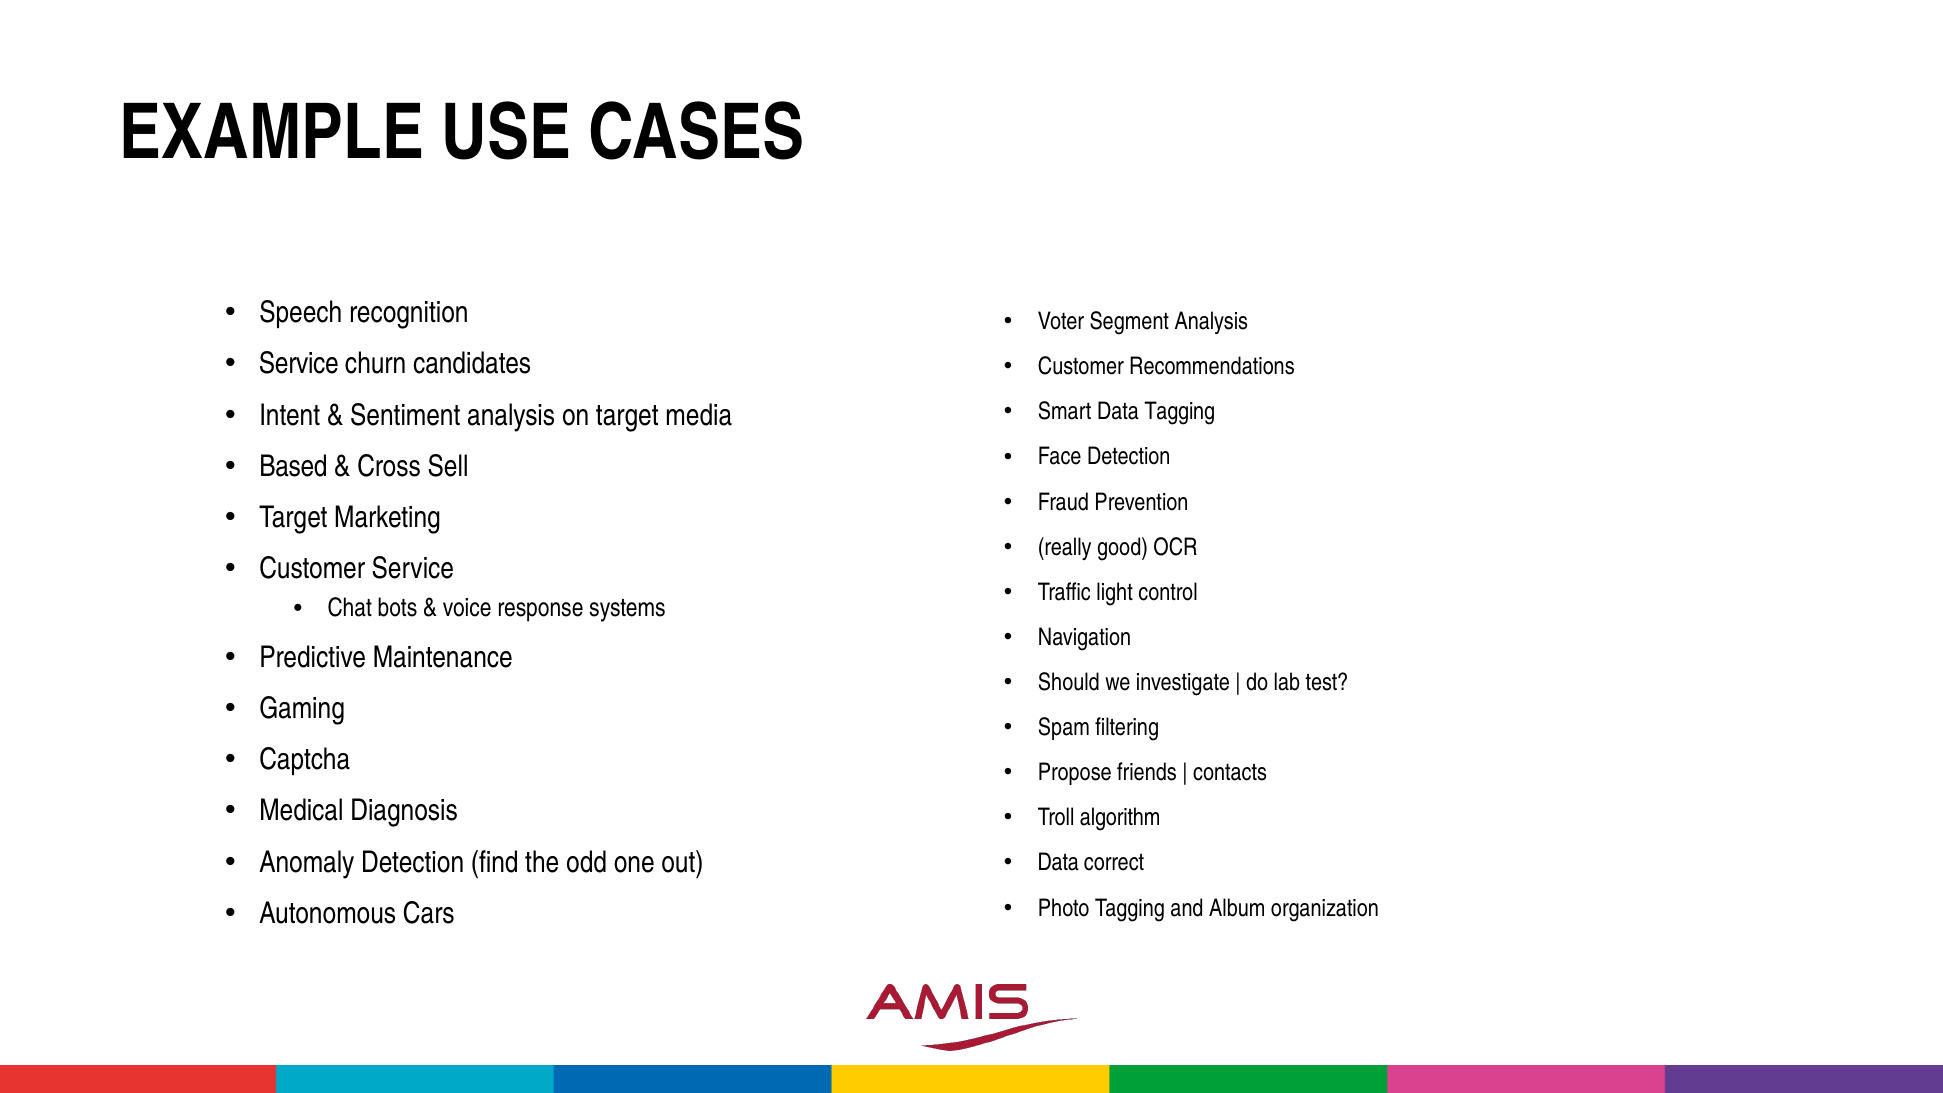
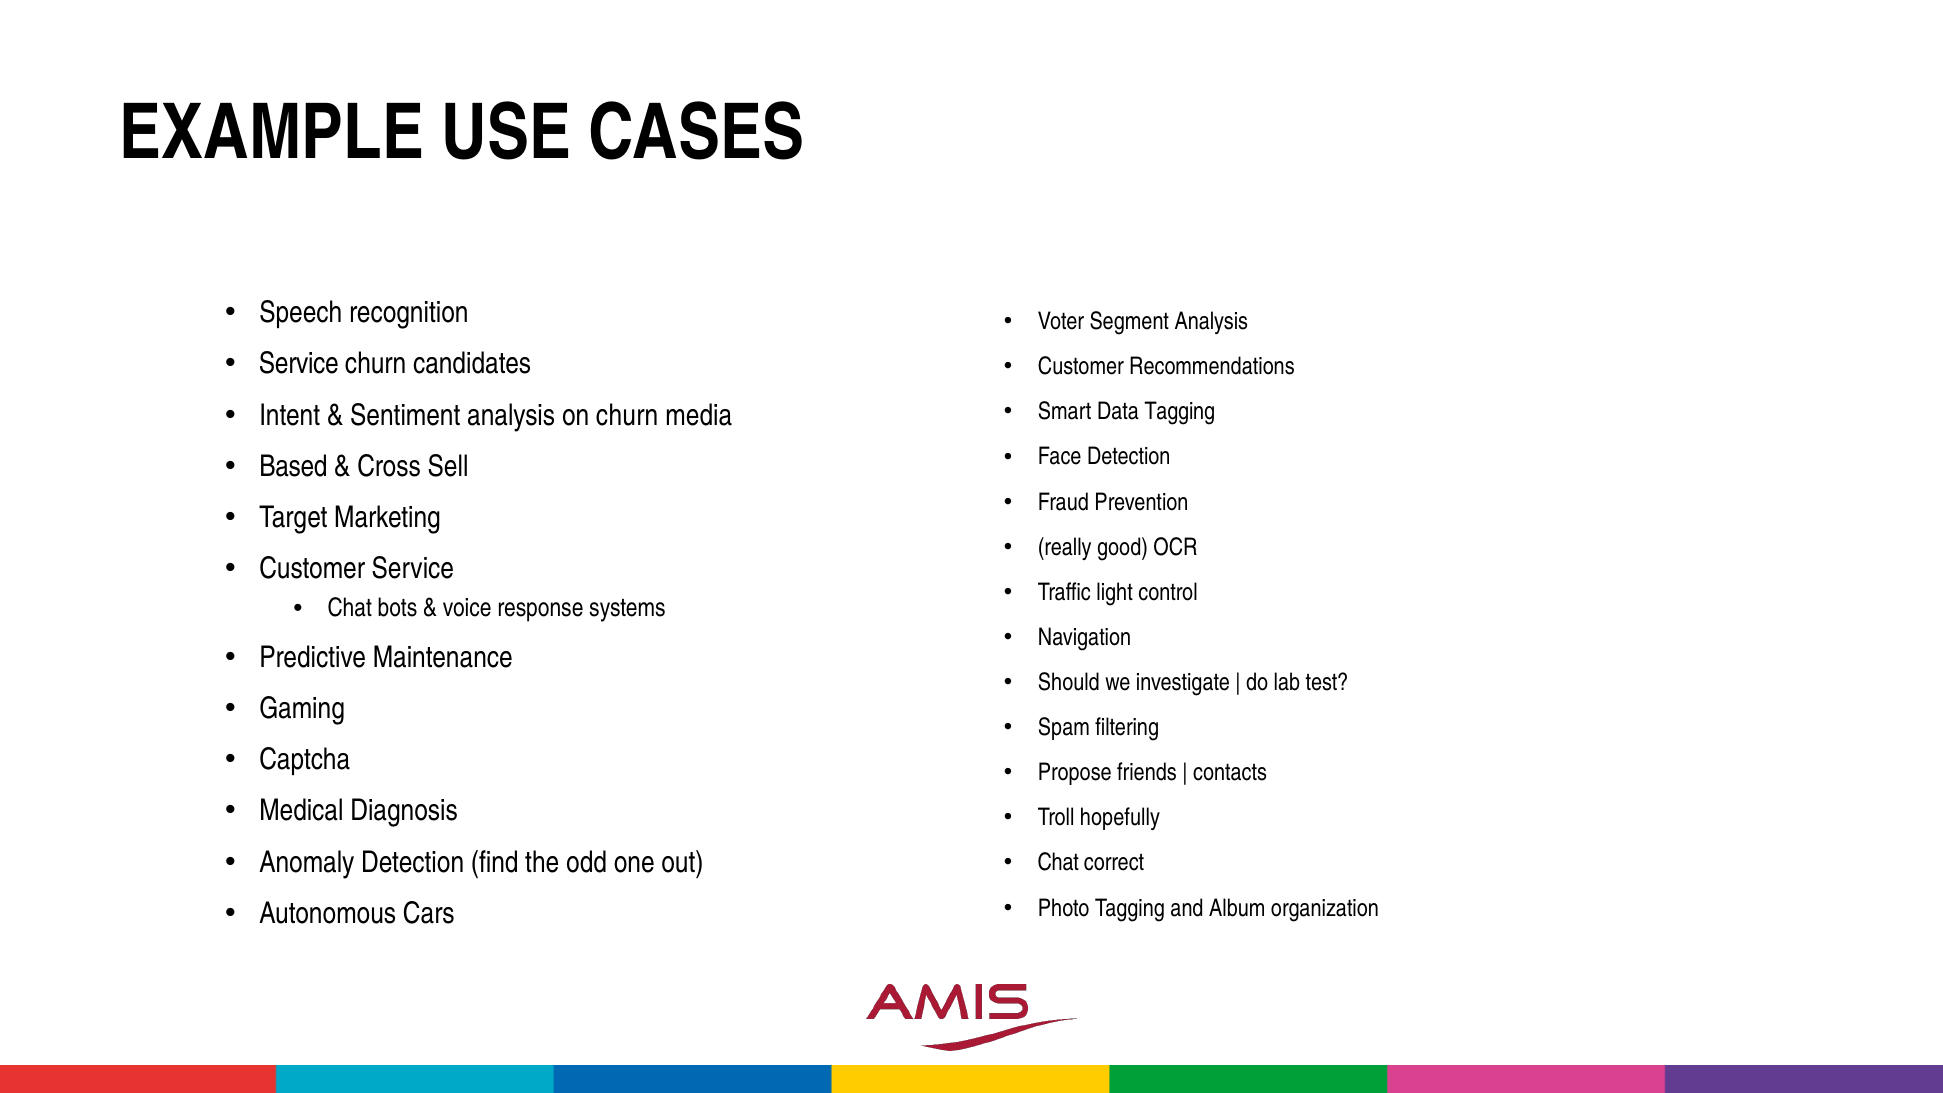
on target: target -> churn (627, 415)
algorithm: algorithm -> hopefully (1120, 818)
Data: Data -> Chat (1058, 863)
